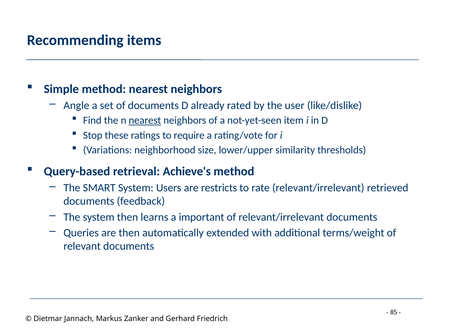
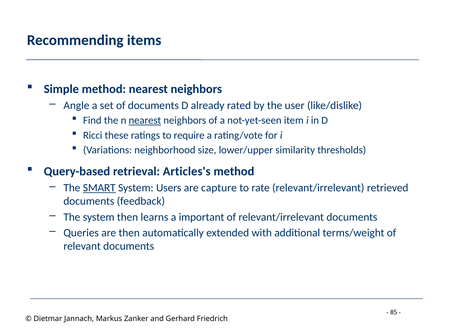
Stop: Stop -> Ricci (93, 136)
Achieve's: Achieve's -> Articles's (187, 172)
SMART underline: none -> present (99, 188)
restricts: restricts -> capture (219, 188)
